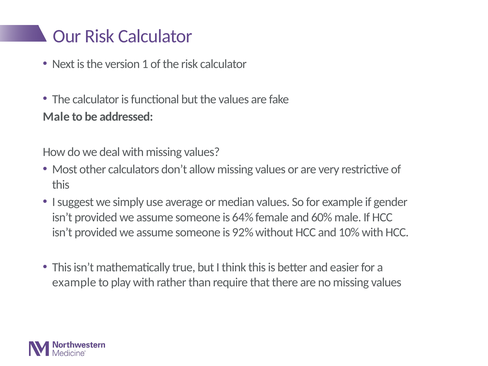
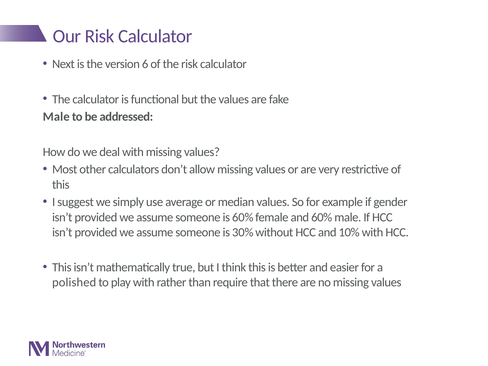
1: 1 -> 6 (145, 64)
is 64%: 64% -> 60% (243, 217)
92%: 92% -> 30% (243, 232)
example: example -> polished (74, 283)
